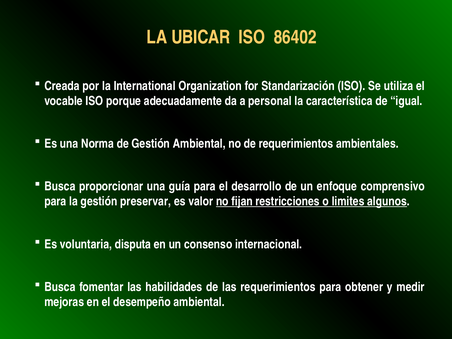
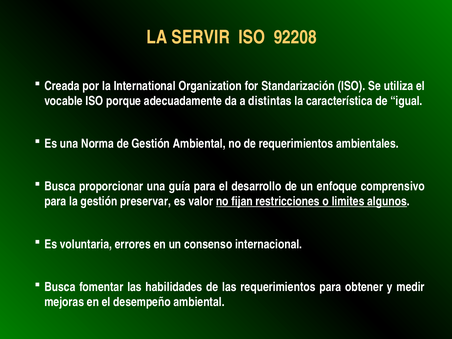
UBICAR: UBICAR -> SERVIR (201, 37)
86402: 86402 -> 92208 (295, 37)
personal: personal -> distintas (270, 101)
disputa: disputa -> errores (133, 244)
